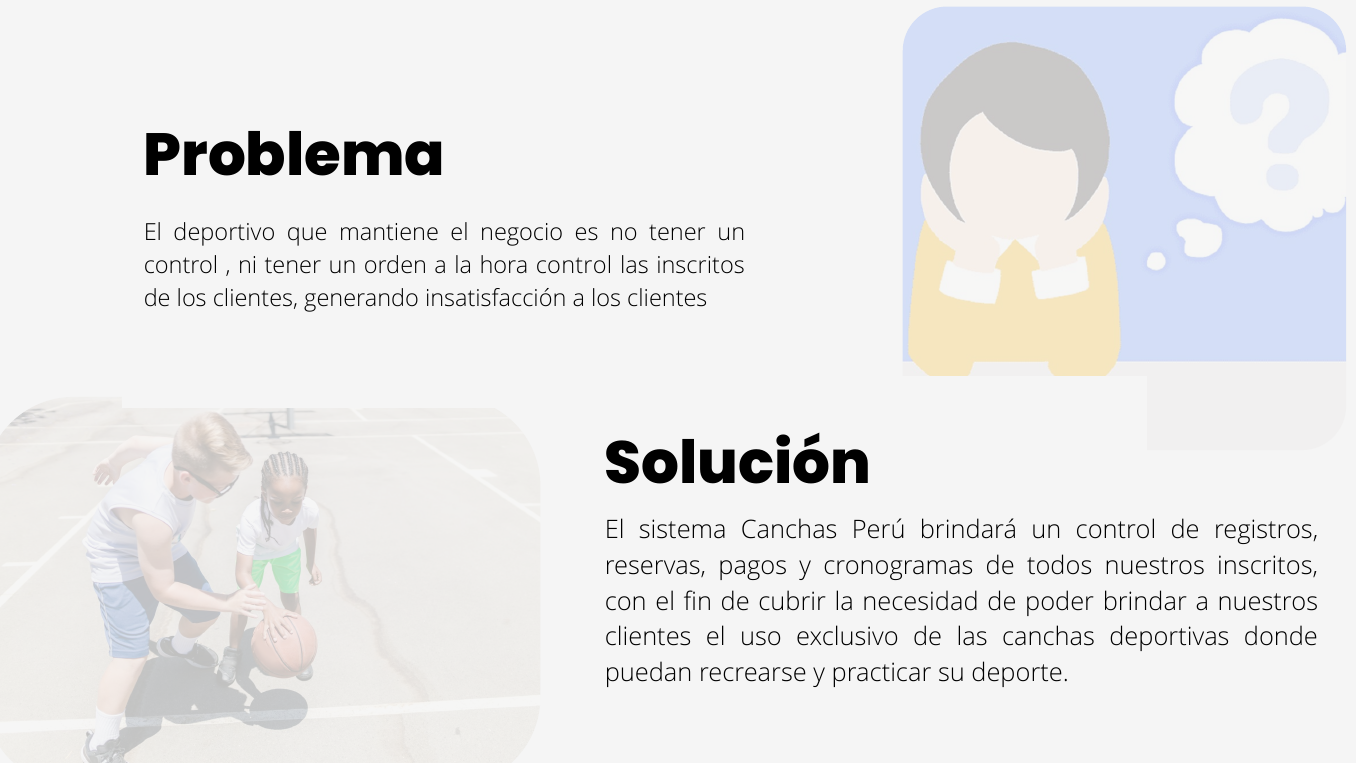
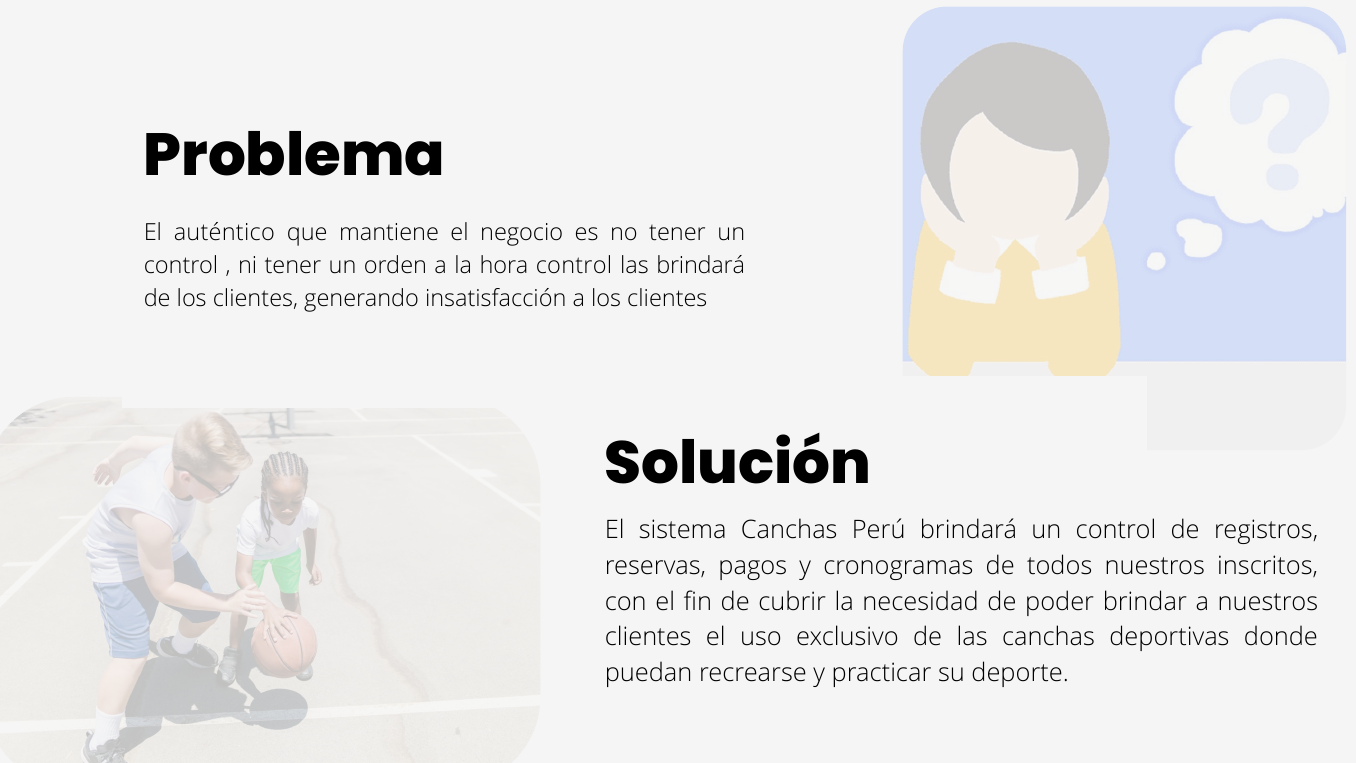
deportivo: deportivo -> auténtico (224, 232)
las inscritos: inscritos -> brindará (701, 265)
